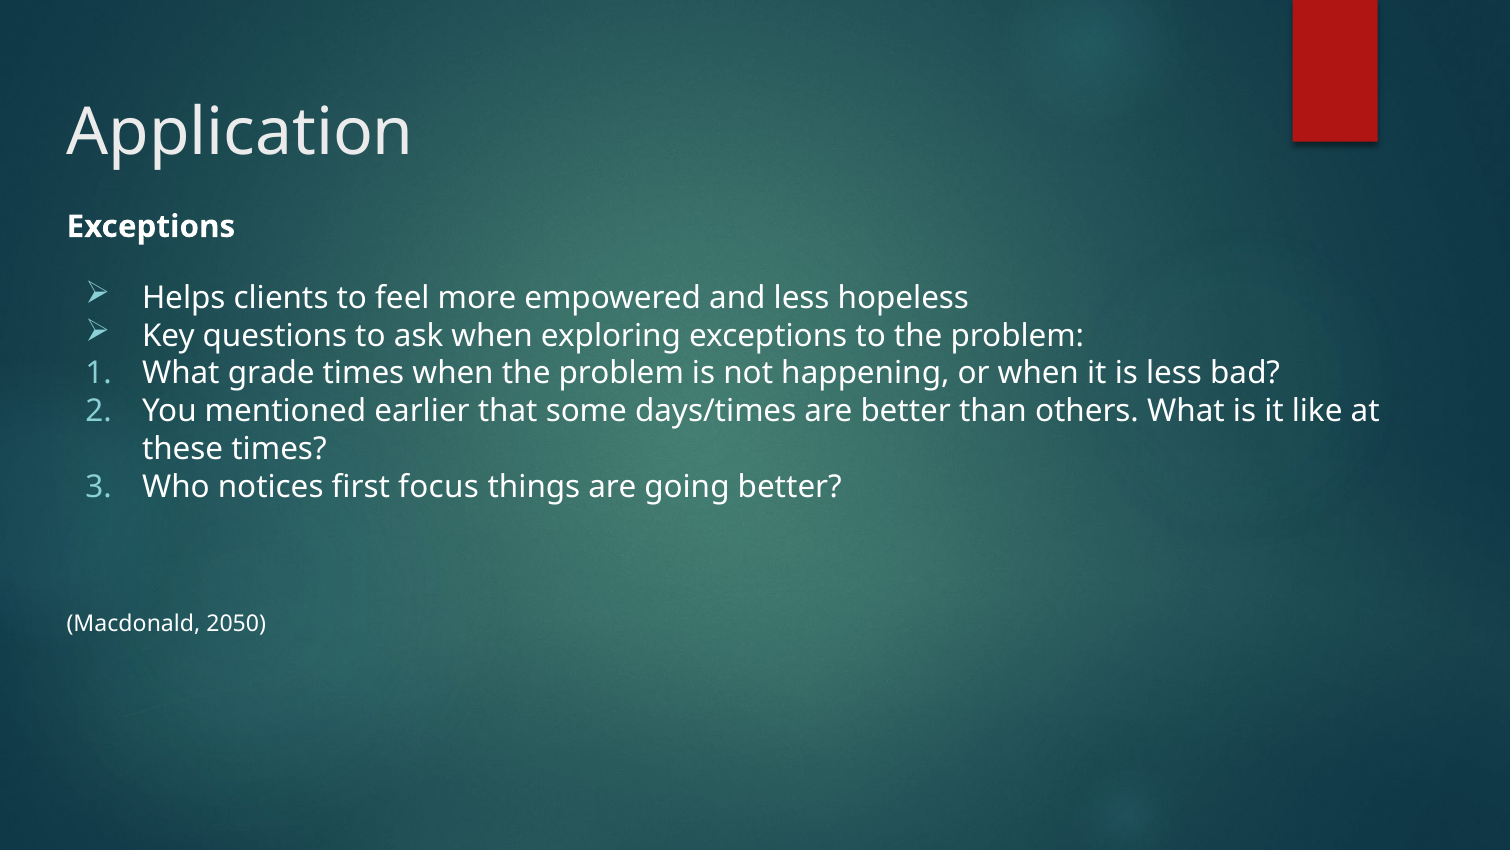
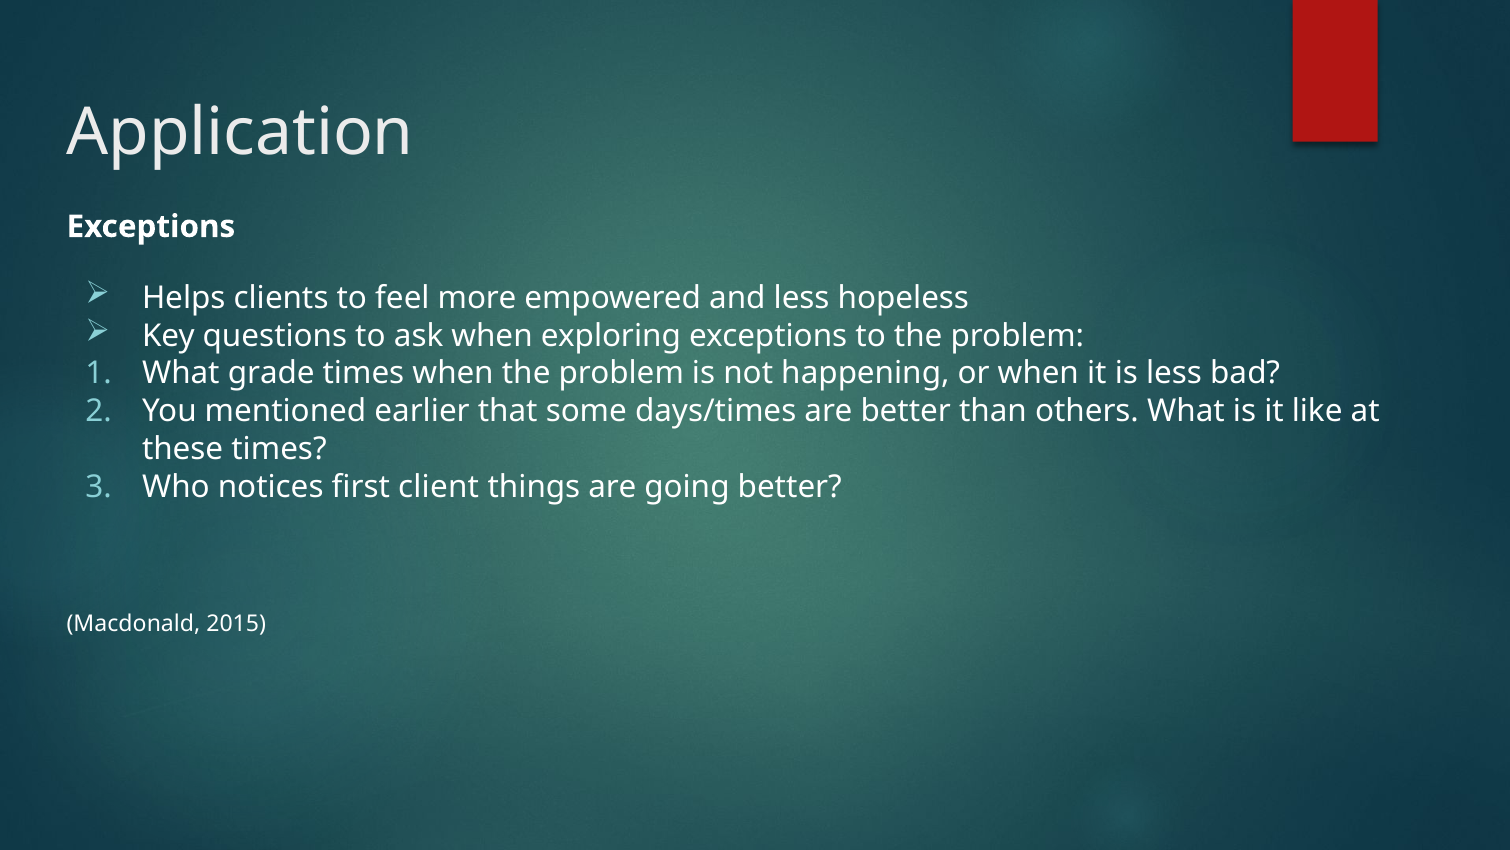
focus: focus -> client (439, 486)
2050: 2050 -> 2015 (236, 623)
